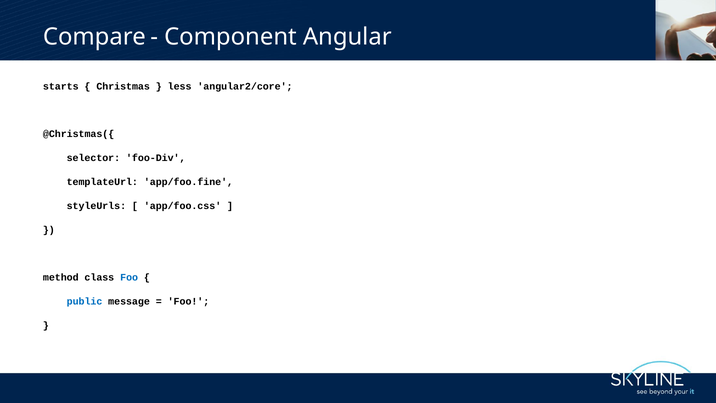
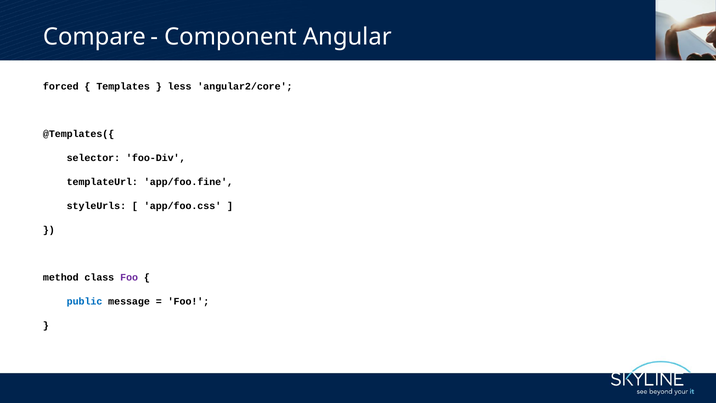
starts: starts -> forced (61, 86)
Christmas: Christmas -> Templates (123, 86)
@Christmas({: @Christmas({ -> @Templates({ (79, 134)
Foo colour: blue -> purple (129, 277)
